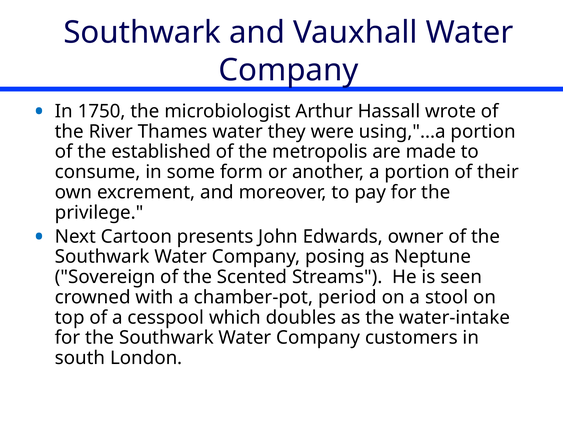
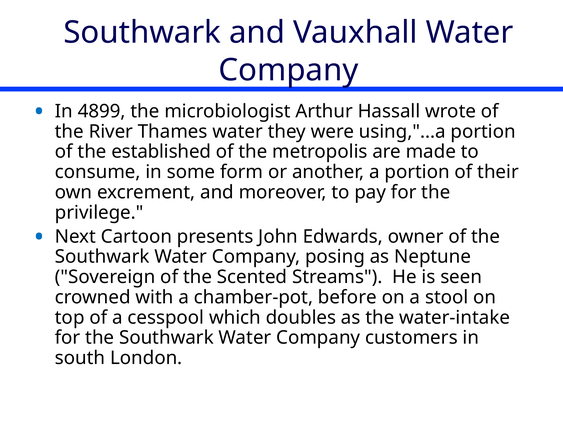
1750: 1750 -> 4899 (102, 111)
period: period -> before (347, 297)
